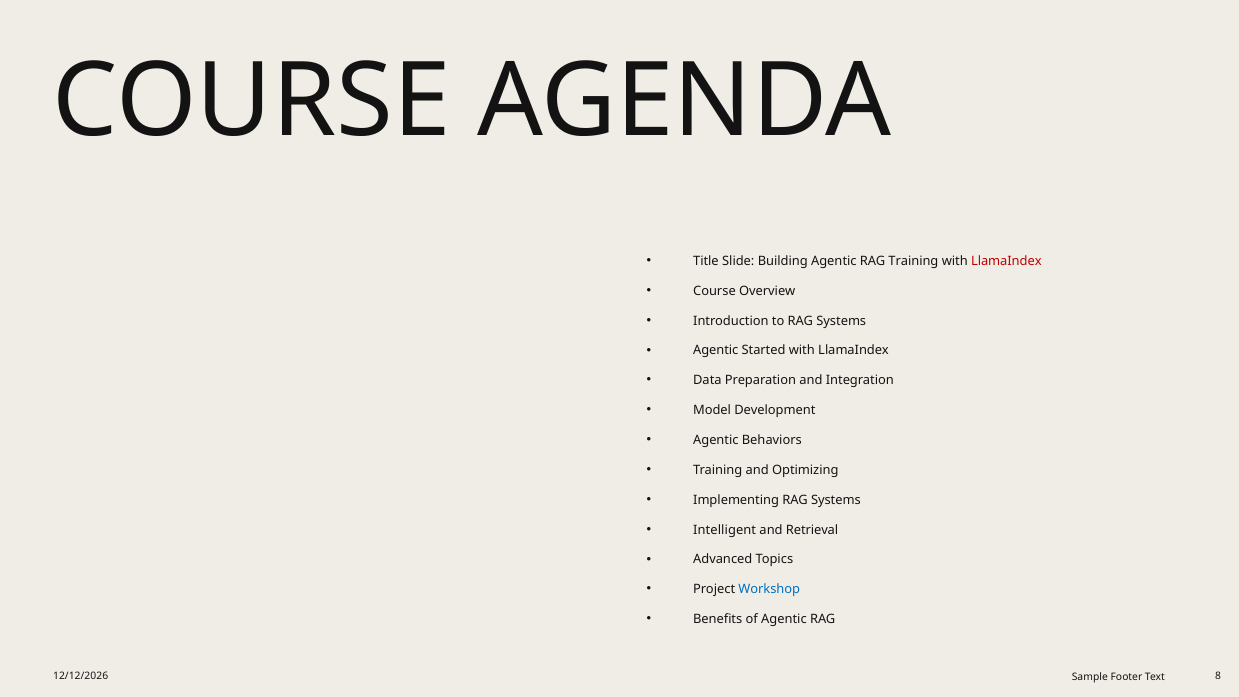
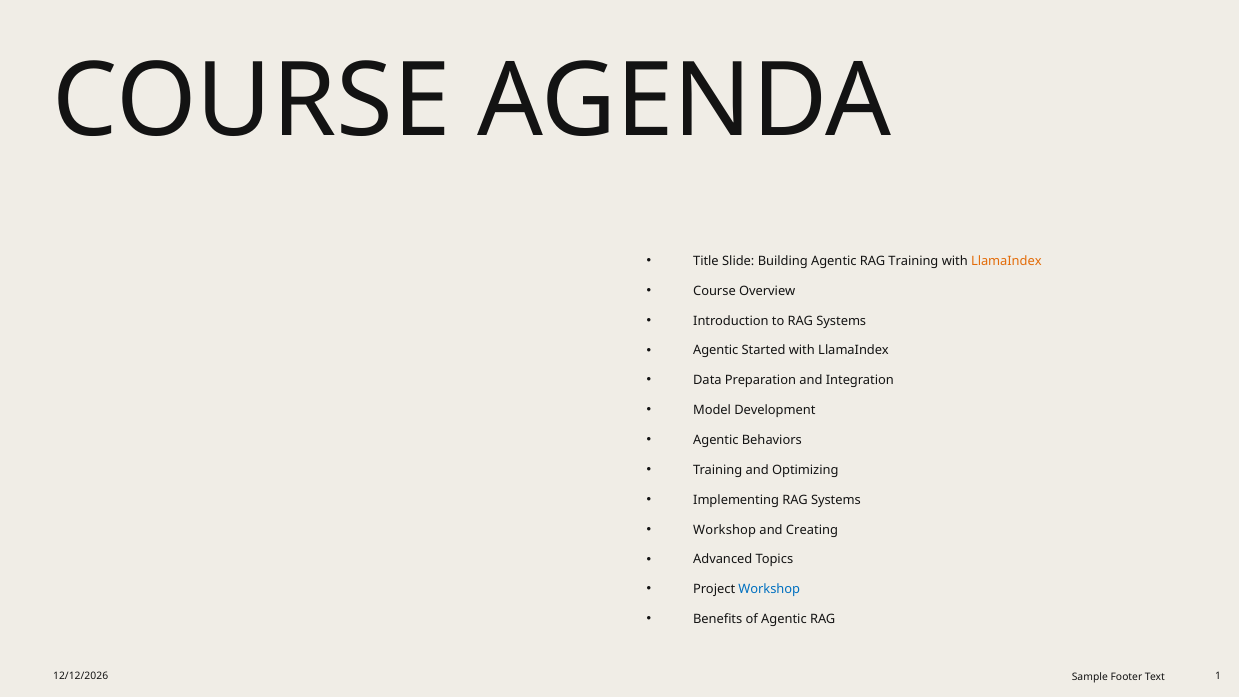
LlamaIndex colour: red -> orange (1006, 261)
Intelligent: Intelligent -> Workshop (725, 530)
Retrieval: Retrieval -> Creating (812, 530)
8: 8 -> 1 (1218, 677)
